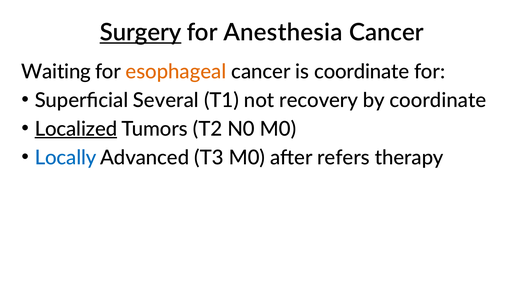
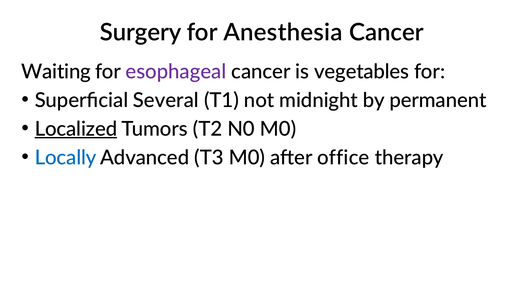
Surgery underline: present -> none (141, 33)
esophageal colour: orange -> purple (176, 71)
is coordinate: coordinate -> vegetables (362, 71)
recovery: recovery -> midnight (319, 100)
by coordinate: coordinate -> permanent (438, 100)
refers: refers -> office (343, 157)
